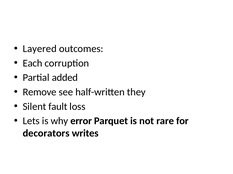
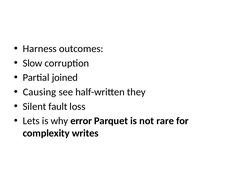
Layered: Layered -> Harness (40, 49)
Each: Each -> Slow (33, 63)
added: added -> joined (65, 78)
Remove: Remove -> Causing (39, 92)
decorators: decorators -> complexity (46, 134)
